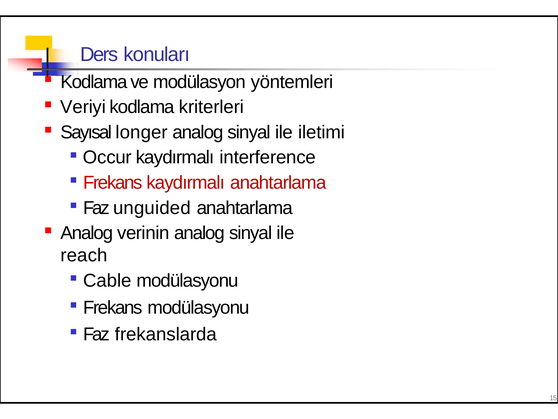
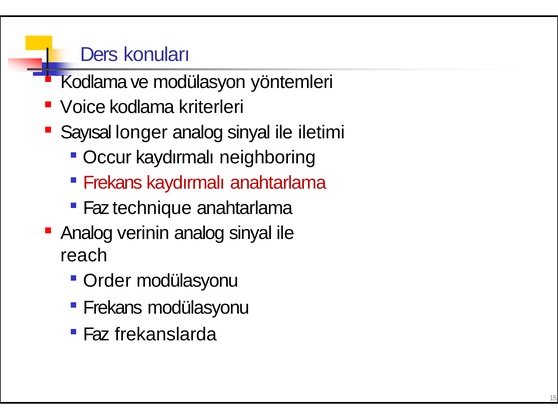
Veriyi: Veriyi -> Voice (83, 107)
interference: interference -> neighboring (268, 157)
unguided: unguided -> technique (152, 208)
Cable: Cable -> Order (107, 280)
